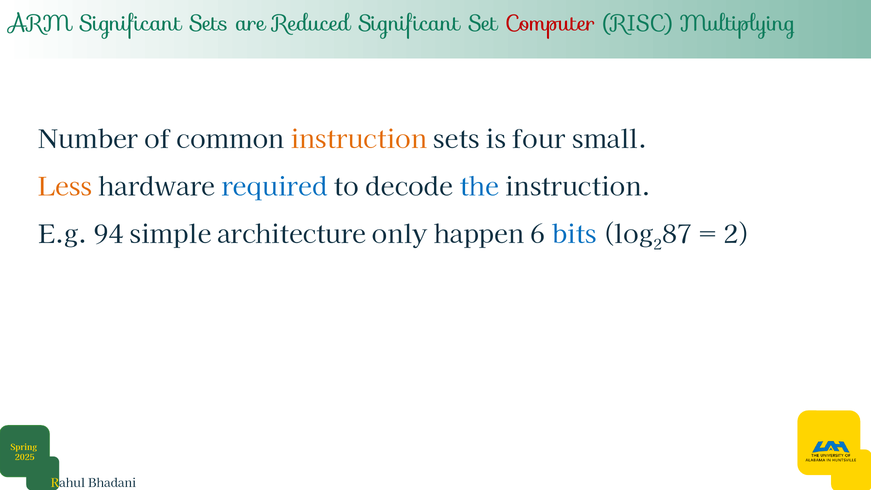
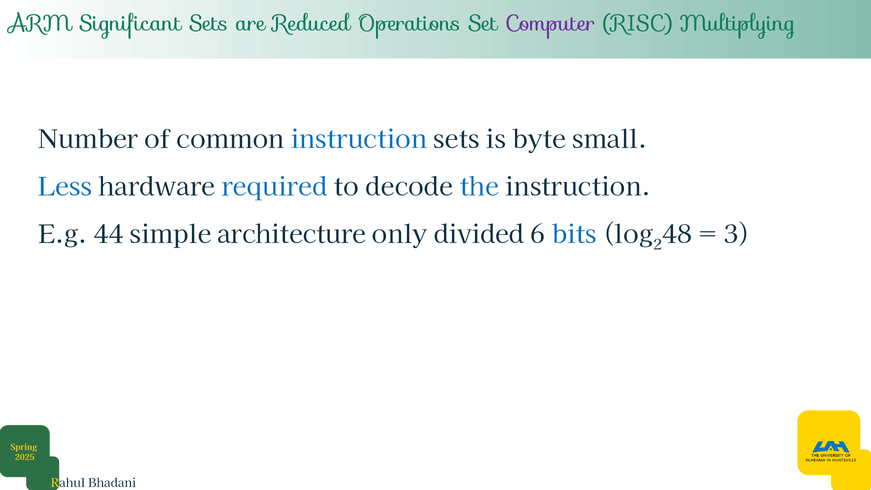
Reduced Significant: Significant -> Operations (410, 23)
Computer colour: red -> purple (550, 23)
instruction colour: orange -> blue (359, 140)
four: four -> byte (539, 140)
Less colour: orange -> blue (65, 187)
94: 94 -> 44 (109, 235)
happen: happen -> divided (479, 235)
87: 87 -> 48 (677, 235)
2: 2 -> 3 (737, 235)
